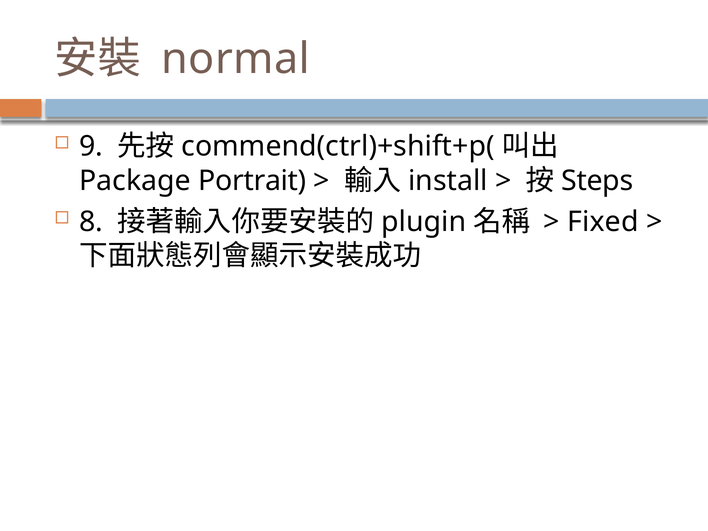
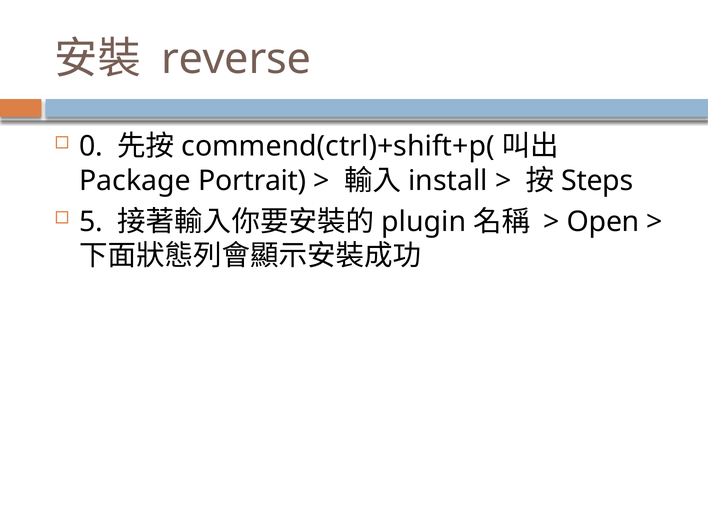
normal: normal -> reverse (236, 59)
9: 9 -> 0 (91, 146)
8: 8 -> 5 (91, 222)
Fixed: Fixed -> Open (603, 222)
